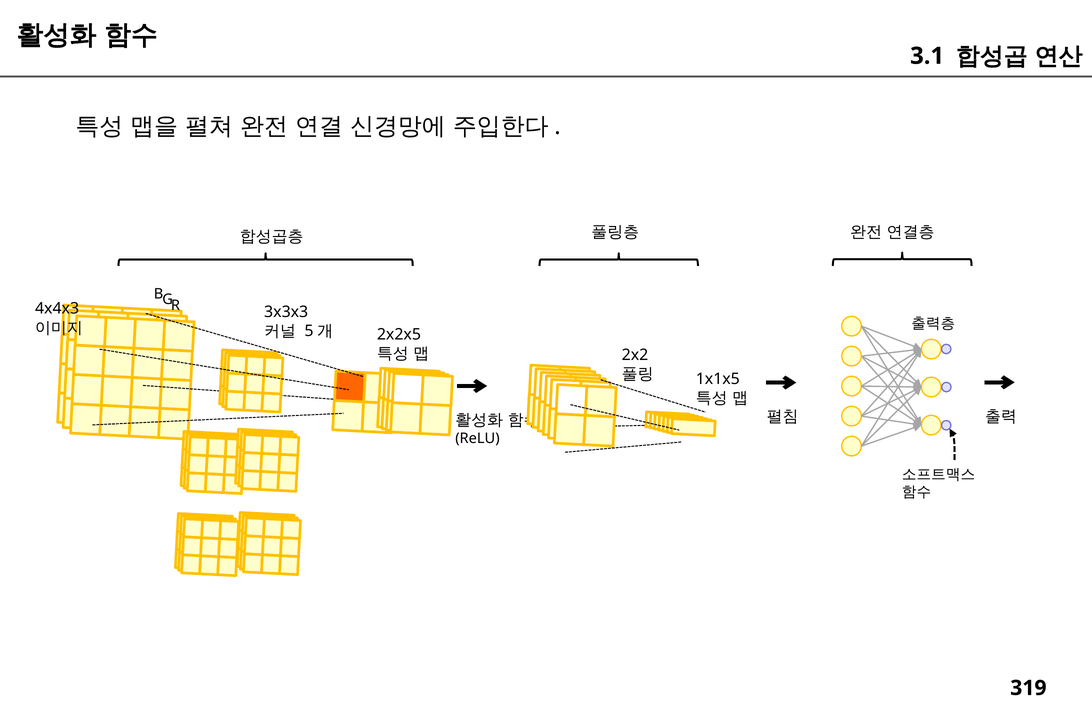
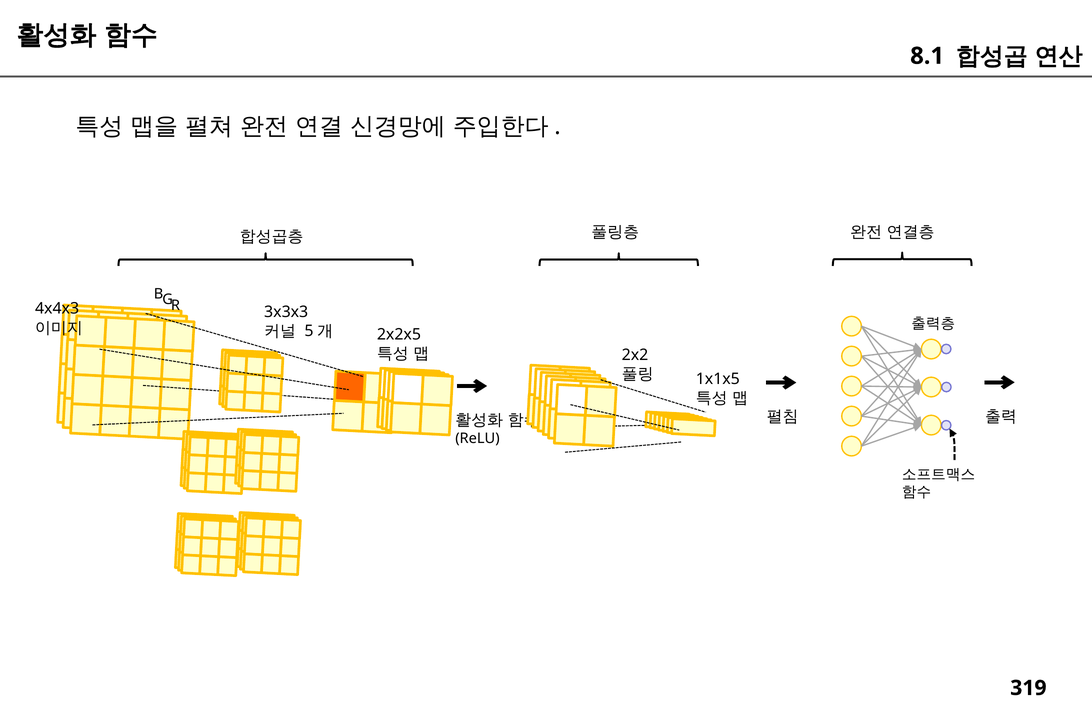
3.1: 3.1 -> 8.1 (927, 56)
